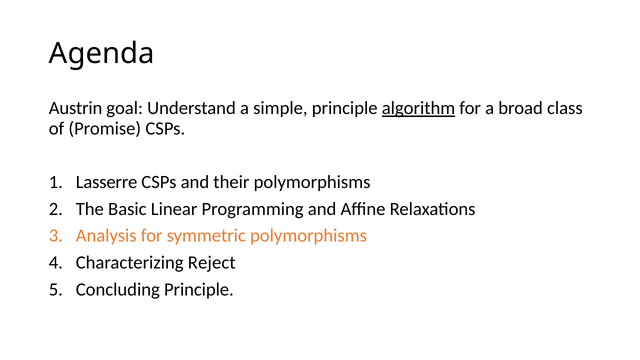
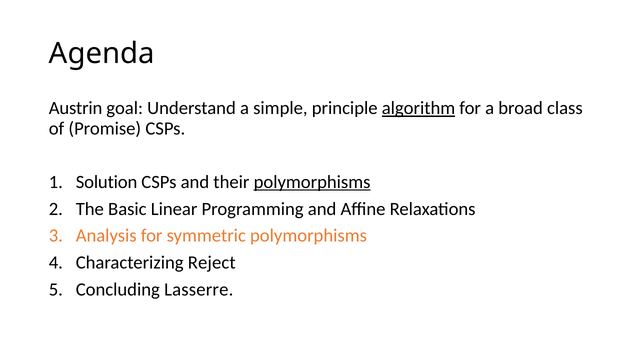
Lasserre: Lasserre -> Solution (107, 182)
polymorphisms underline: none -> present (312, 182)
Concluding Principle: Principle -> Lasserre (199, 289)
